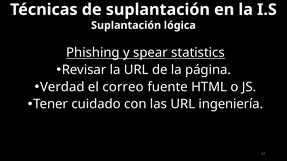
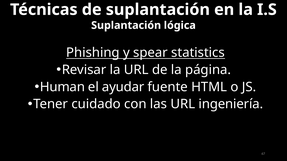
Verdad: Verdad -> Human (62, 87)
correo: correo -> ayudar (123, 87)
